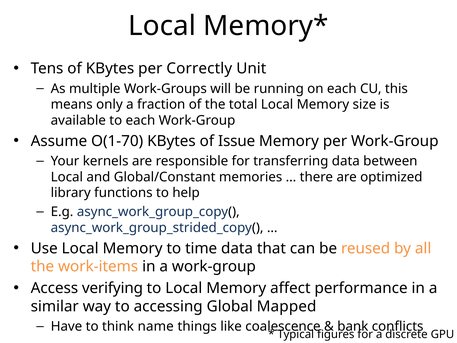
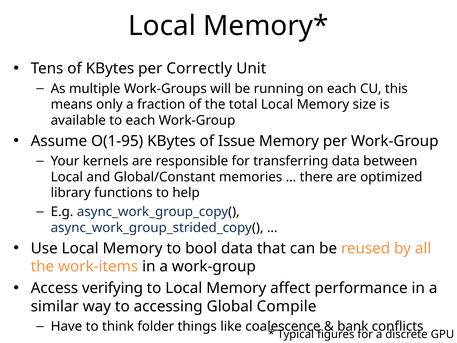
O(1-70: O(1-70 -> O(1-95 (117, 141)
time: time -> bool (201, 248)
Mapped: Mapped -> Compile (287, 306)
name: name -> folder (156, 326)
